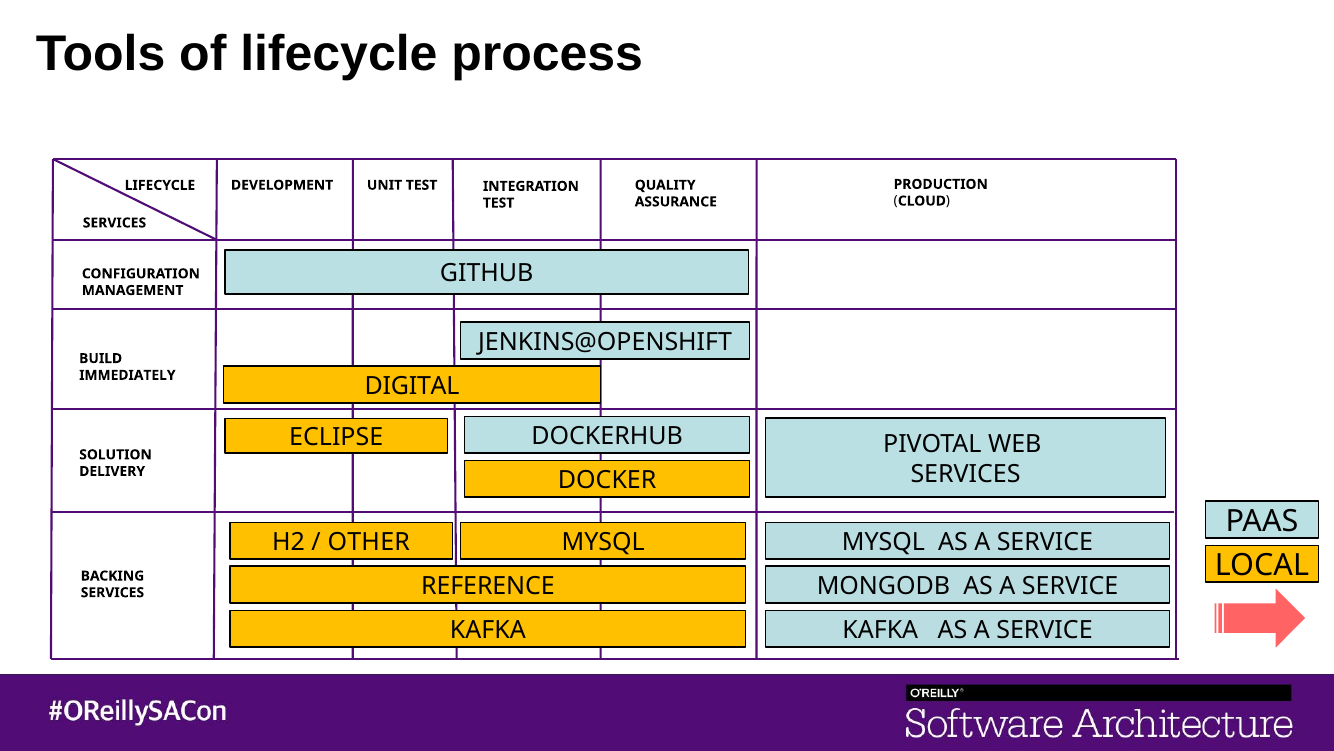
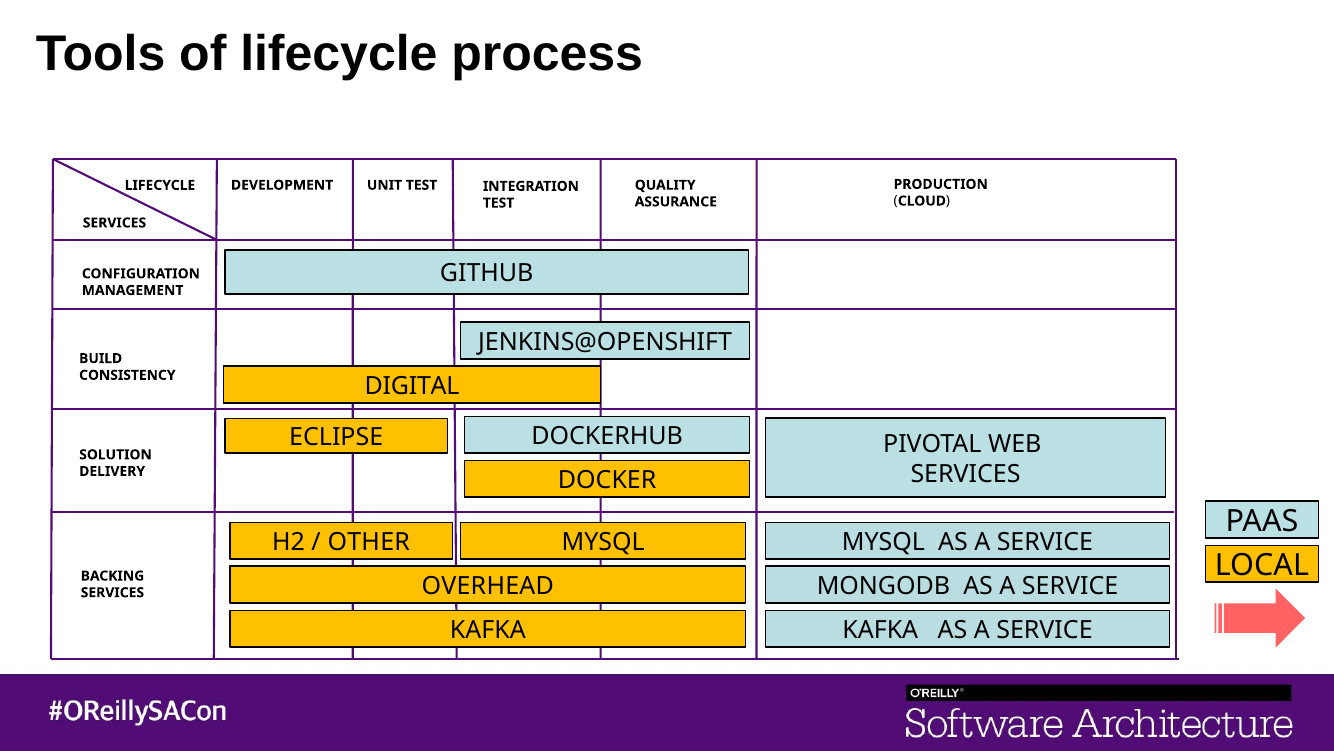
IMMEDIATELY: IMMEDIATELY -> CONSISTENCY (127, 375)
REFERENCE: REFERENCE -> OVERHEAD (488, 586)
